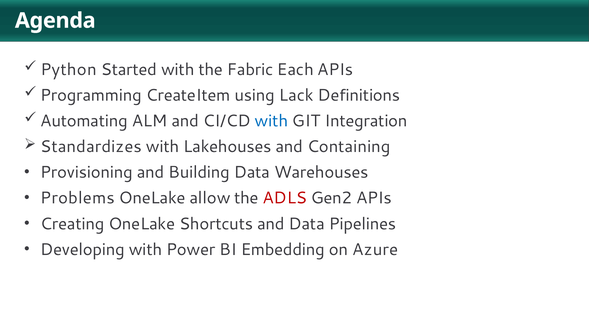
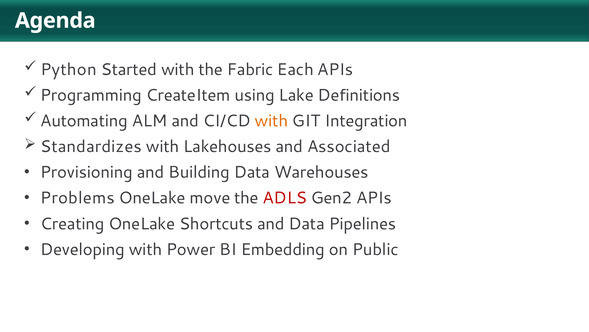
Lack: Lack -> Lake (296, 95)
with colour: blue -> orange (271, 121)
Containing: Containing -> Associated (349, 146)
allow: allow -> move (210, 198)
Azure: Azure -> Public (375, 249)
